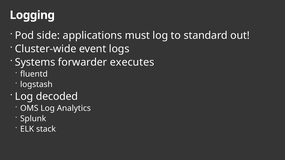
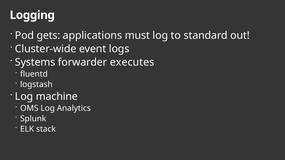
side: side -> gets (48, 36)
decoded: decoded -> machine (57, 97)
